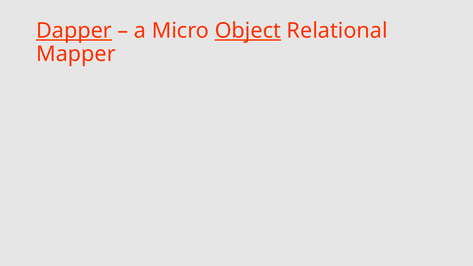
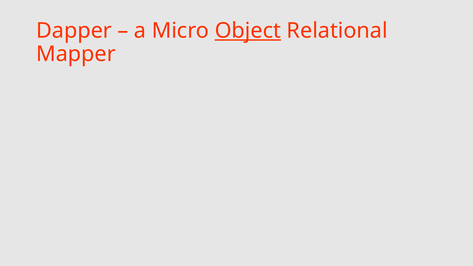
Dapper underline: present -> none (74, 31)
